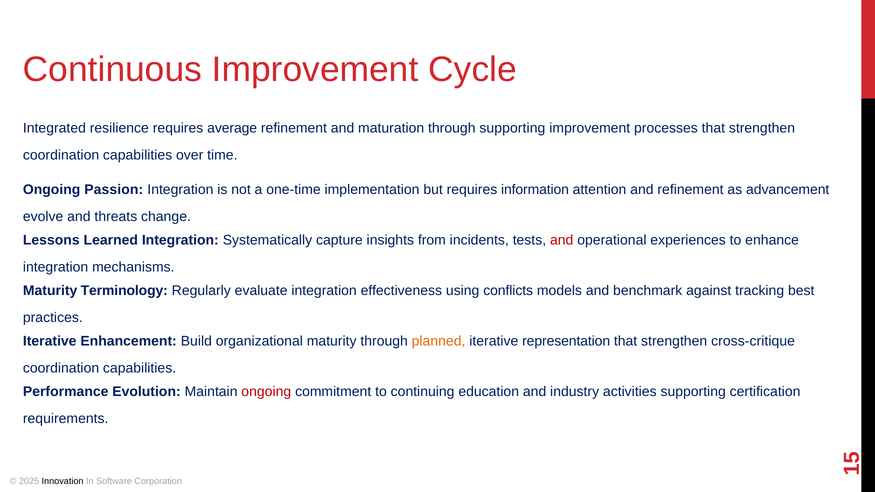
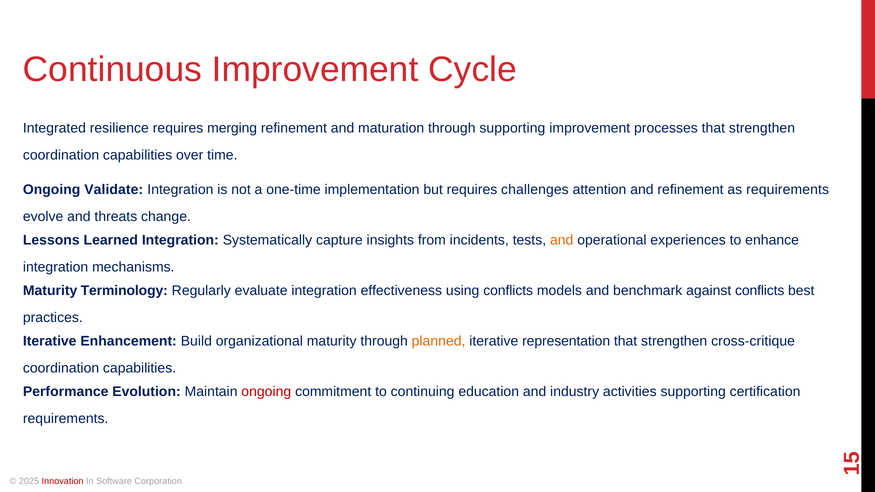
average: average -> merging (232, 128)
Passion: Passion -> Validate (114, 190)
information: information -> challenges (535, 190)
as advancement: advancement -> requirements (788, 190)
and colour: red -> orange (562, 240)
against tracking: tracking -> conflicts (760, 291)
Innovation colour: black -> red (63, 481)
